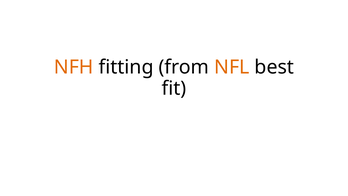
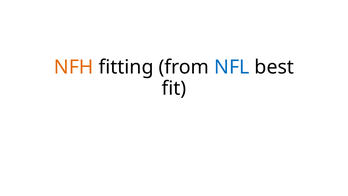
NFL colour: orange -> blue (232, 67)
